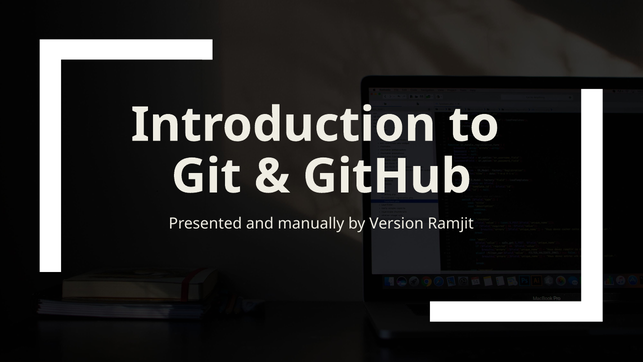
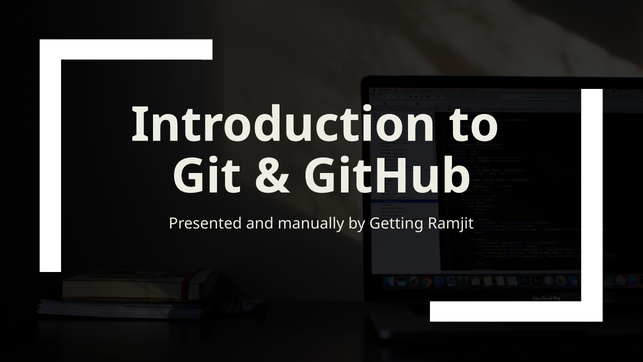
Version: Version -> Getting (396, 224)
